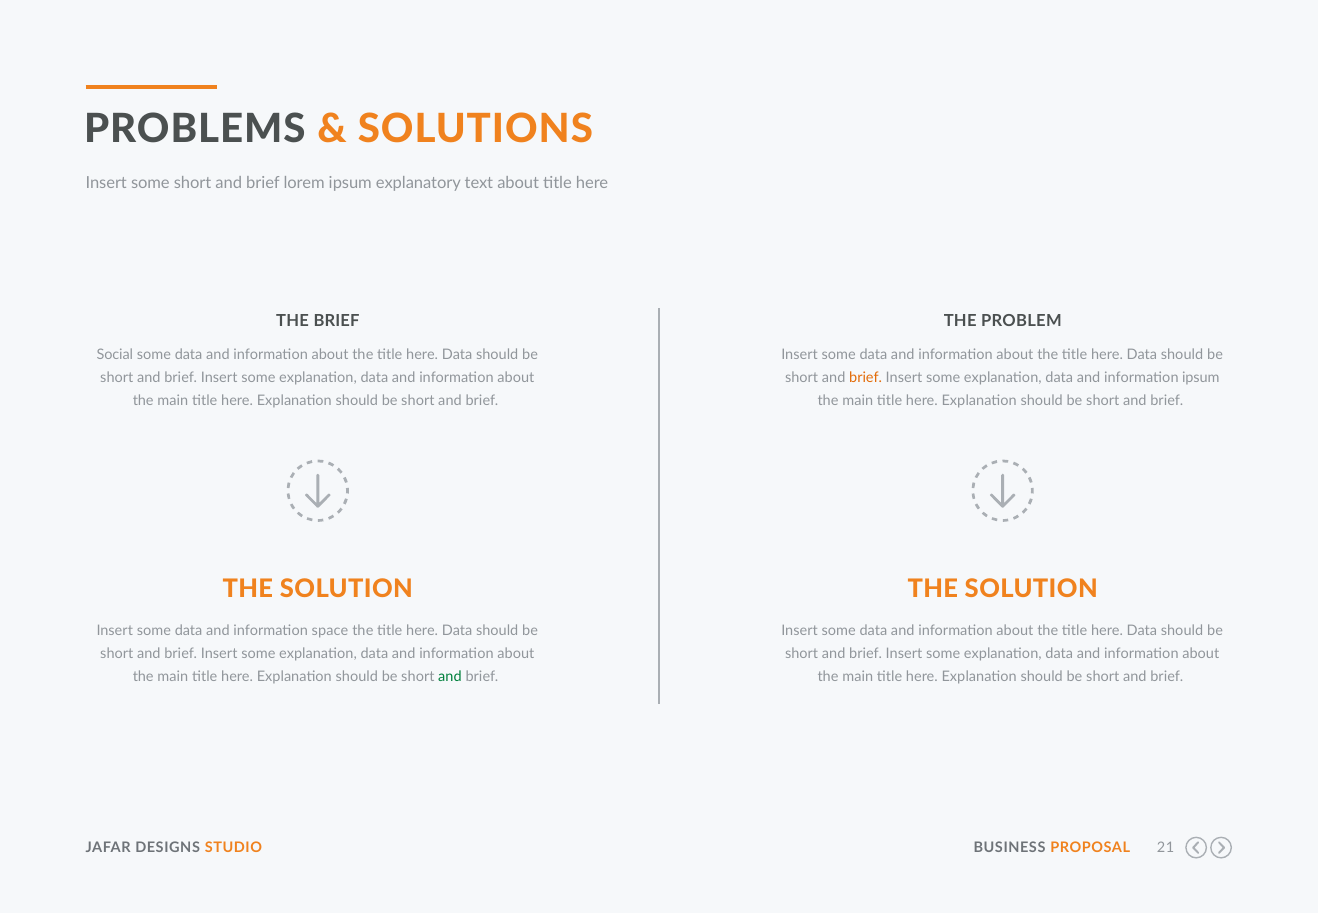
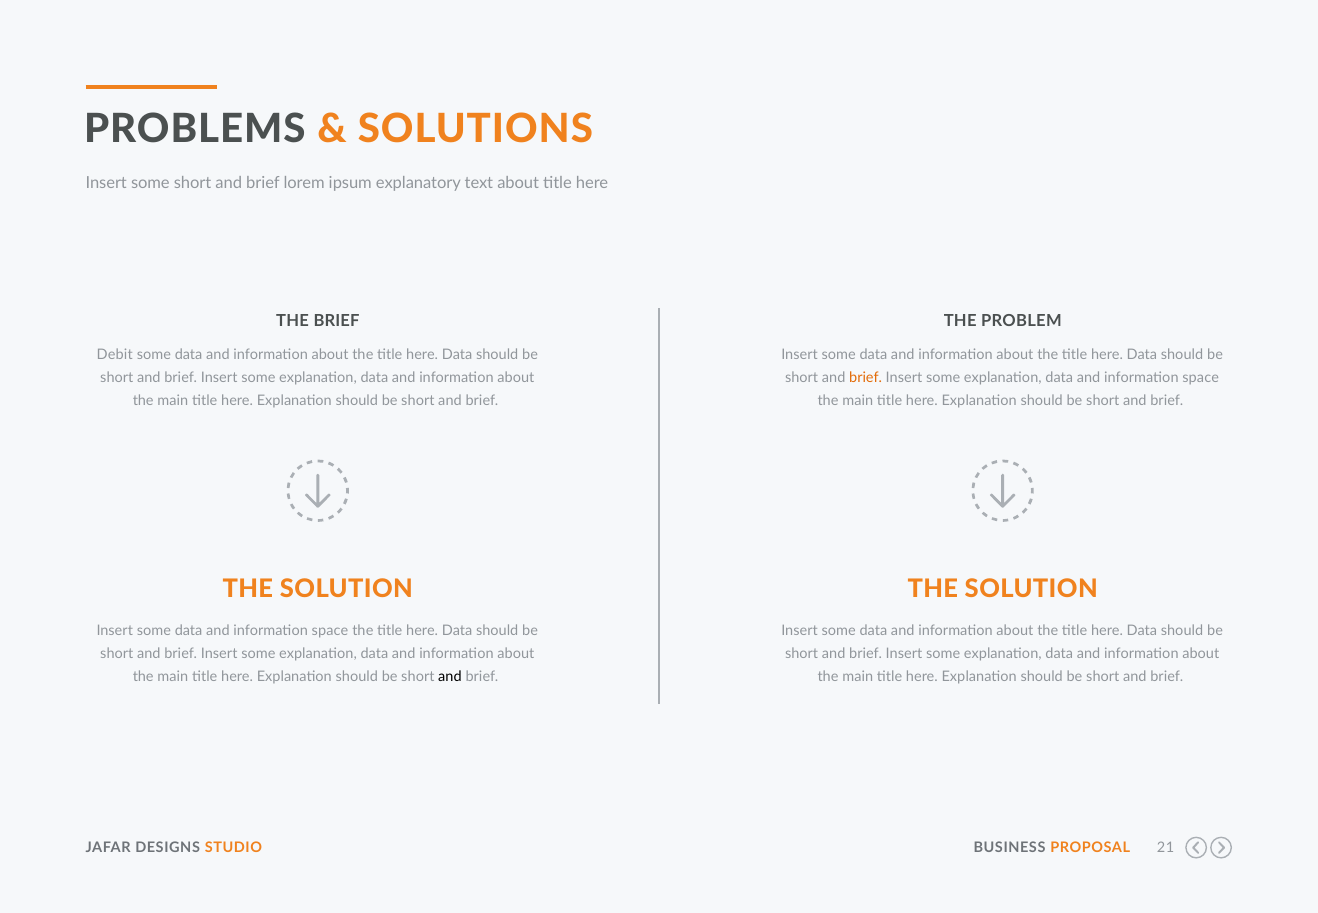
Social: Social -> Debit (115, 355)
ipsum: ipsum -> space (1201, 378)
and colour: green -> black (450, 676)
